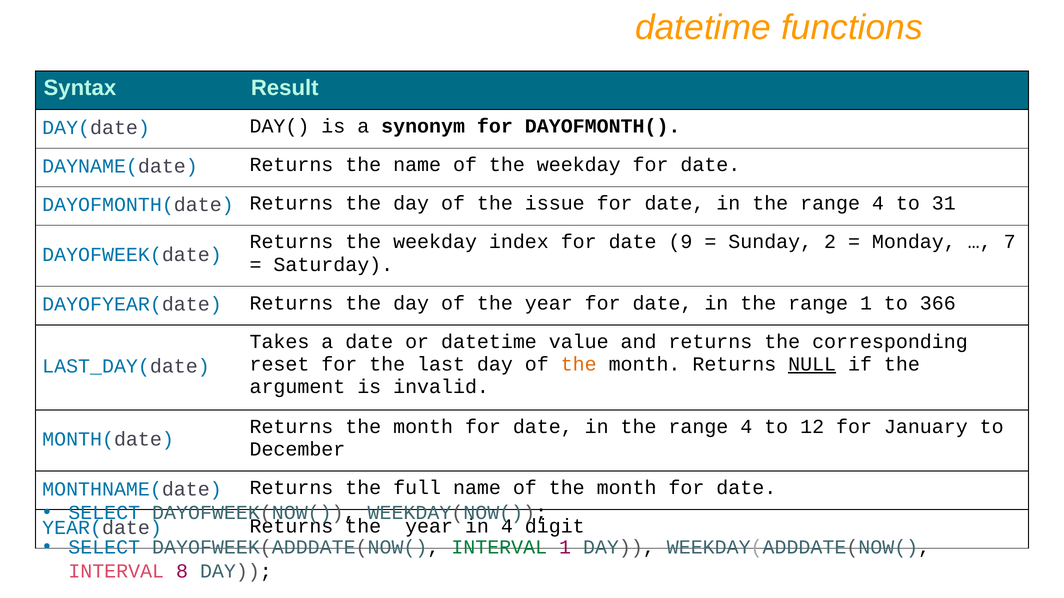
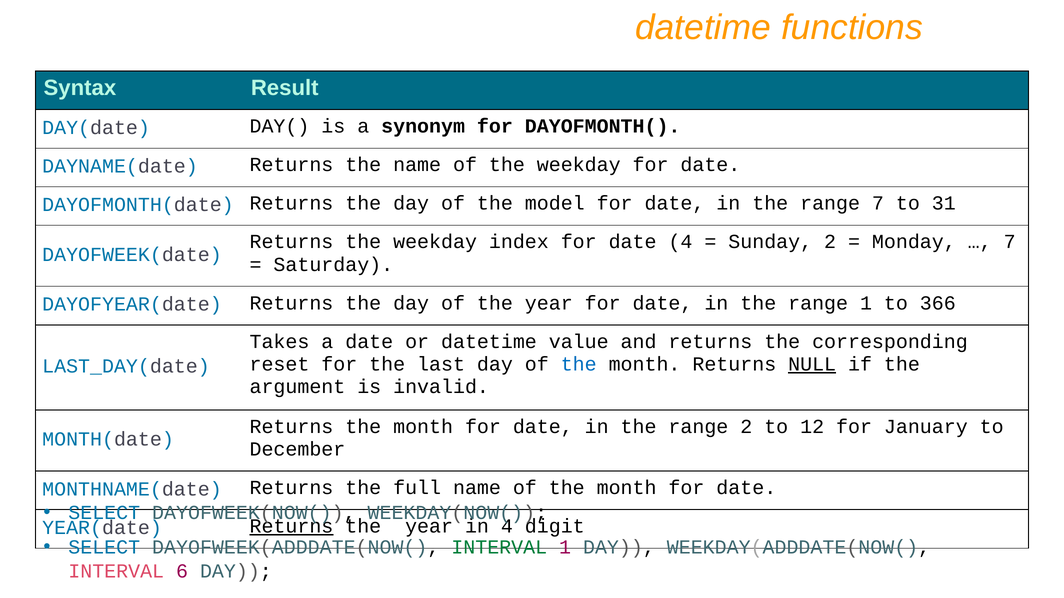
issue: issue -> model (555, 204)
4: 4 -> 7 (878, 204)
date 9: 9 -> 4 (680, 242)
the colour: orange -> blue (579, 364)
4: 4 -> 2 (746, 427)
Returns underline: none -> present (291, 527)
8: 8 -> 6 (182, 572)
